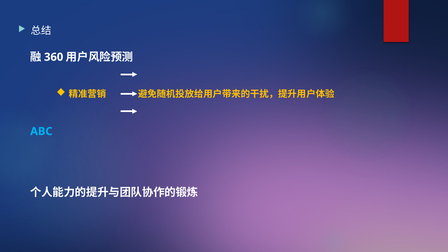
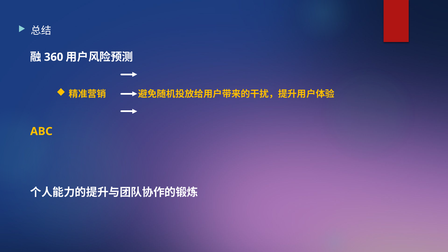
ABC colour: light blue -> yellow (41, 131)
